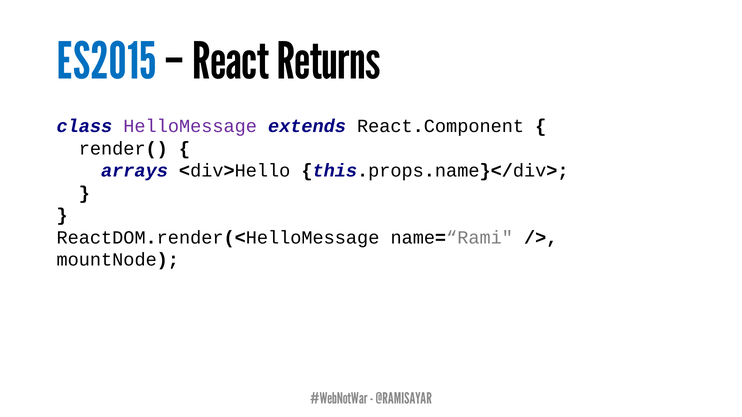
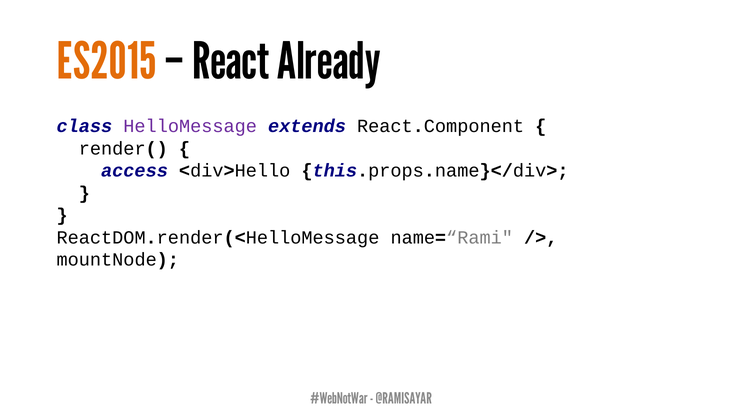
ES2015 colour: blue -> orange (107, 62)
Returns: Returns -> Already (329, 62)
arrays: arrays -> access (134, 171)
